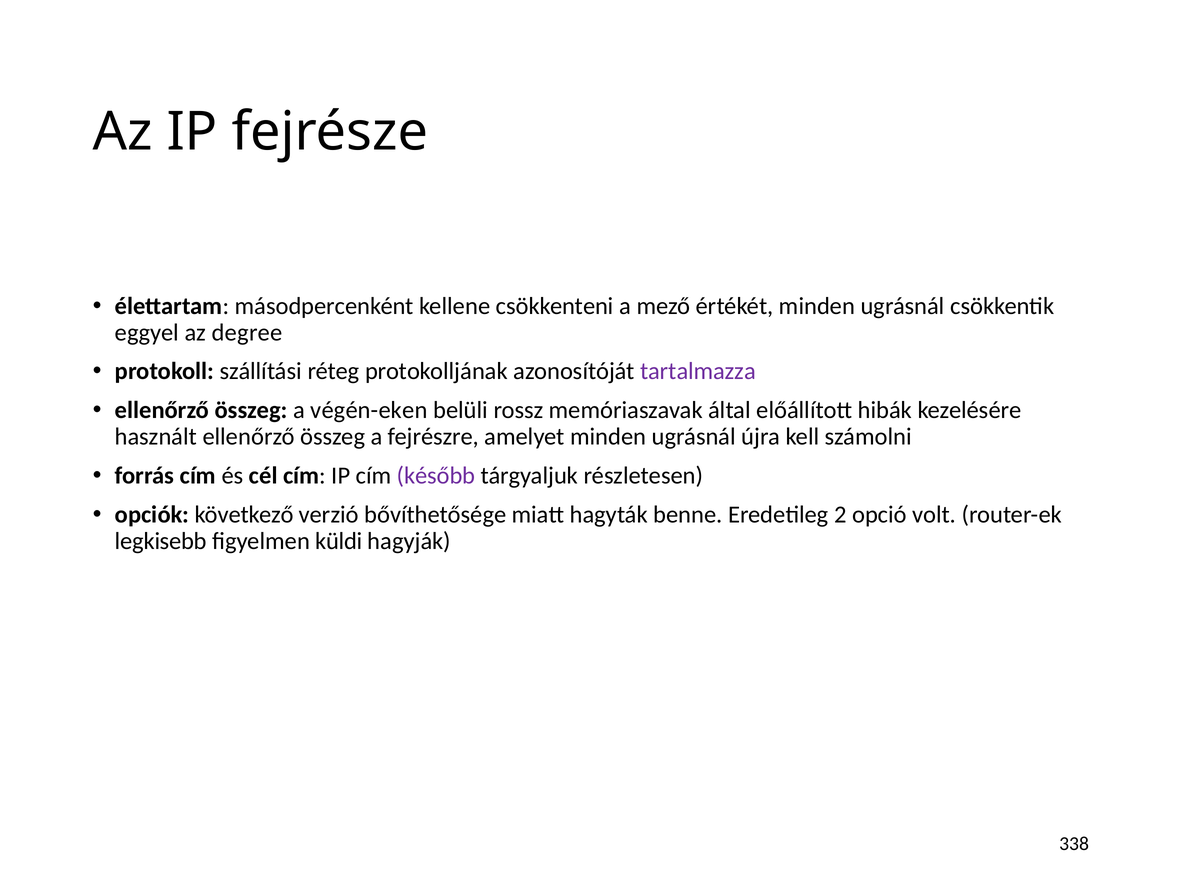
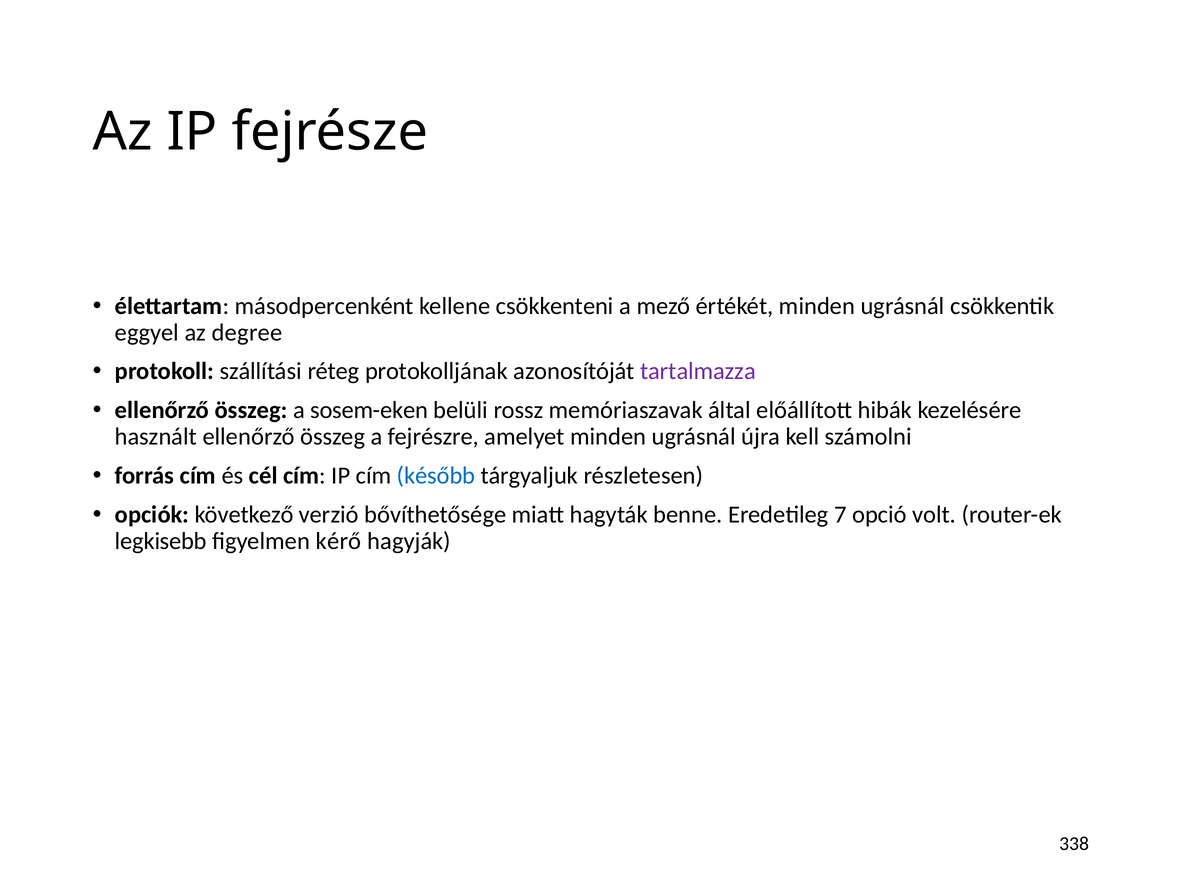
végén-eken: végén-eken -> sosem-eken (369, 410)
később colour: purple -> blue (436, 476)
2: 2 -> 7 (840, 515)
küldi: küldi -> kérő (339, 541)
